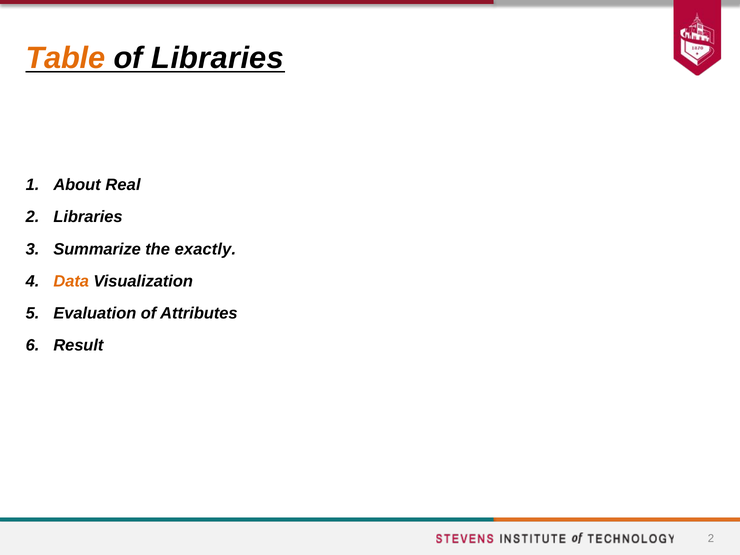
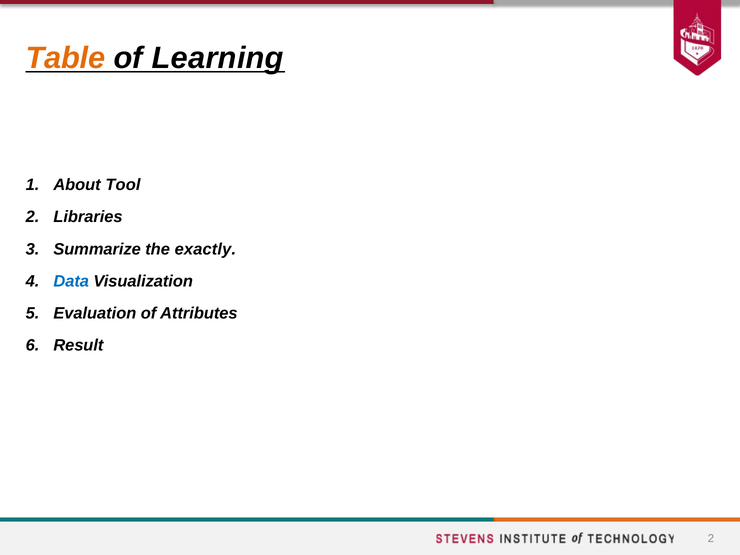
of Libraries: Libraries -> Learning (218, 58)
Real: Real -> Tool (123, 185)
Data colour: orange -> blue (71, 281)
